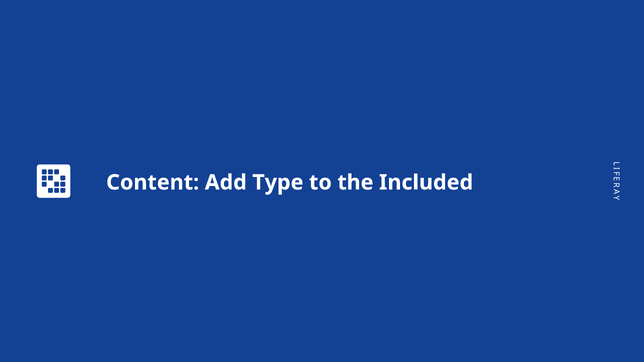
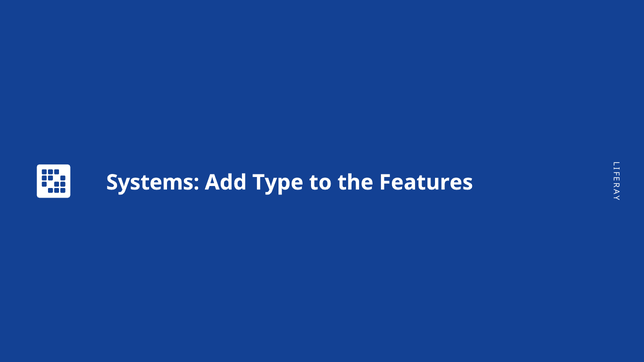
Content: Content -> Systems (153, 183)
Included: Included -> Features (426, 183)
